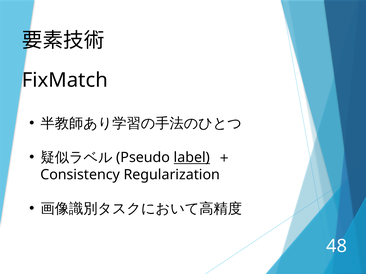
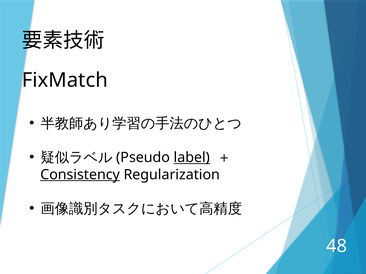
Consistency underline: none -> present (80, 175)
